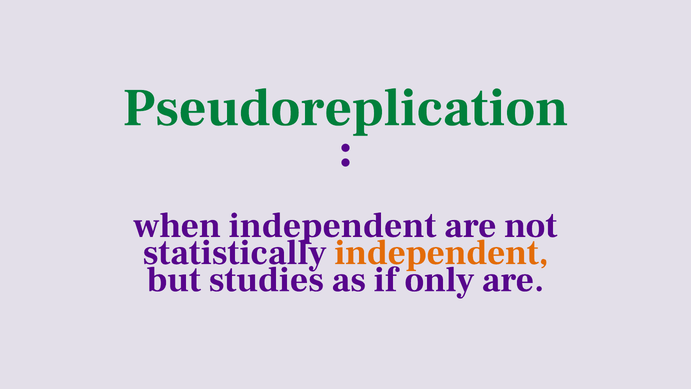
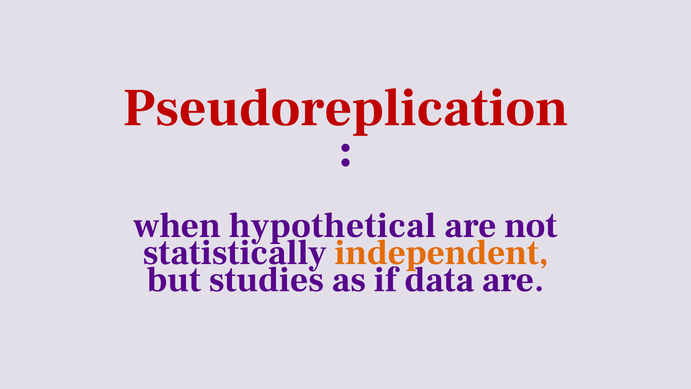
Pseudoreplication colour: green -> red (345, 107)
when independent: independent -> hypothetical (332, 225)
only: only -> data (439, 279)
